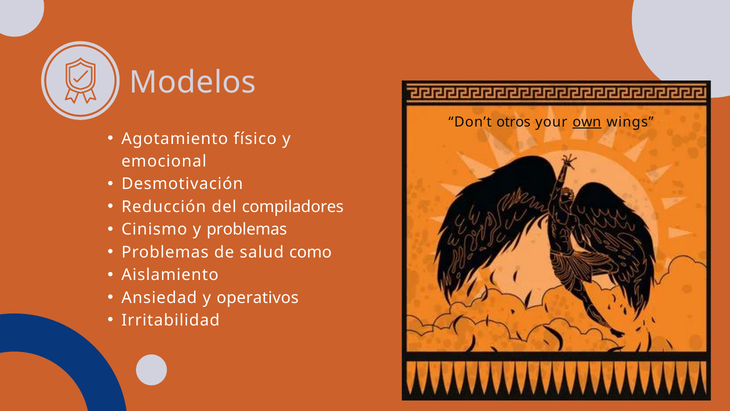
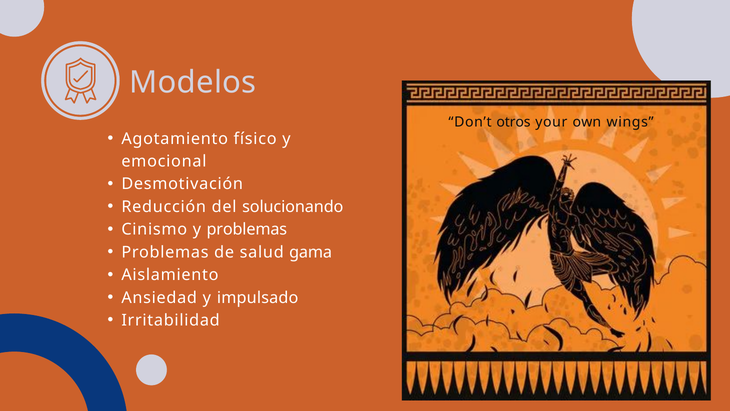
own underline: present -> none (587, 122)
compiladores: compiladores -> solucionando (293, 207)
como: como -> gama (311, 252)
operativos: operativos -> impulsado (258, 297)
